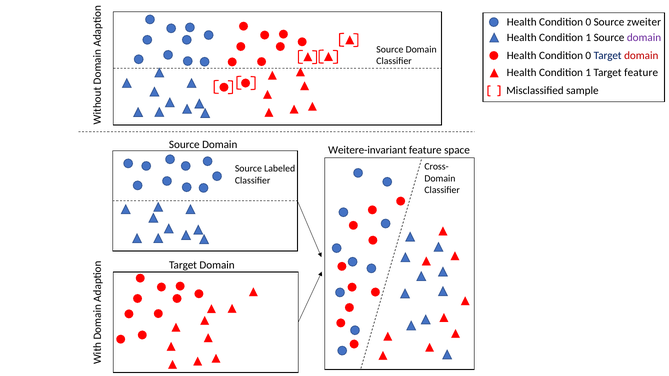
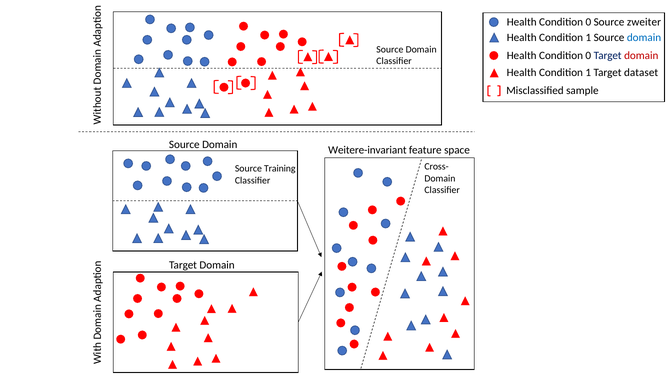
domain colour: purple -> blue (644, 38)
Target feature: feature -> dataset (641, 73)
Labeled: Labeled -> Training (280, 169)
